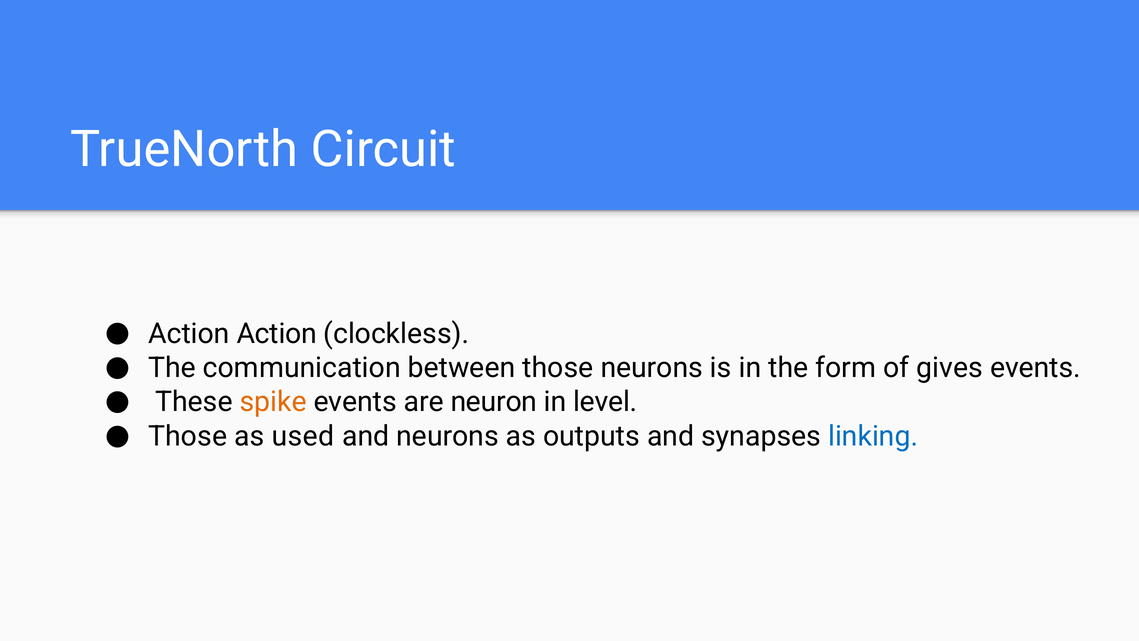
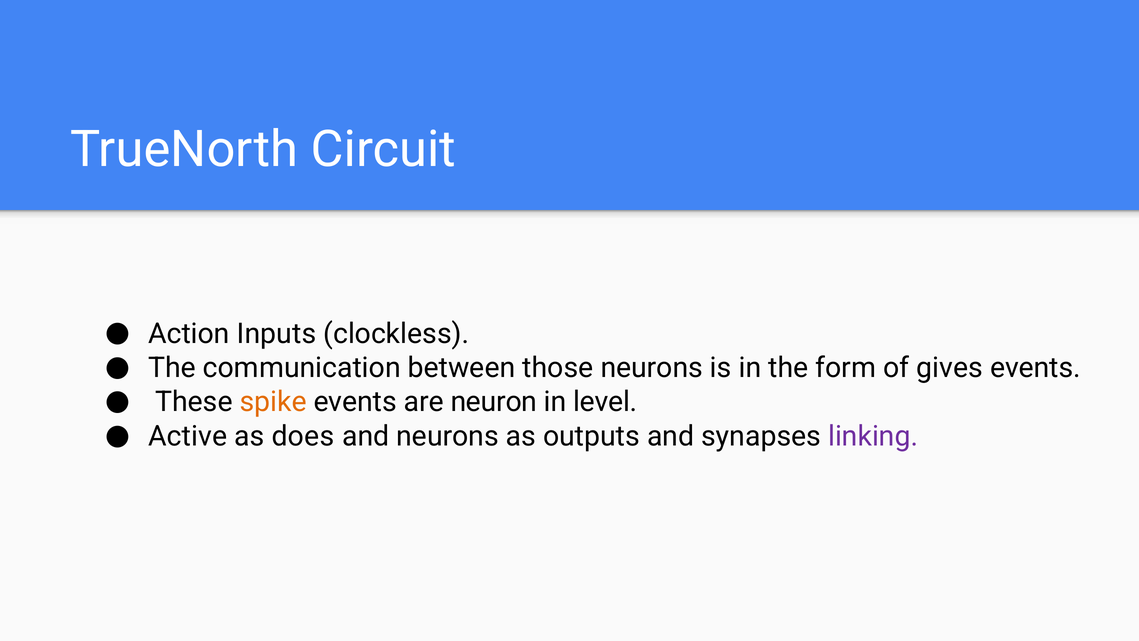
Action Action: Action -> Inputs (277, 334)
Those: Those -> Active (188, 436)
used: used -> does (303, 436)
linking colour: blue -> purple (873, 436)
